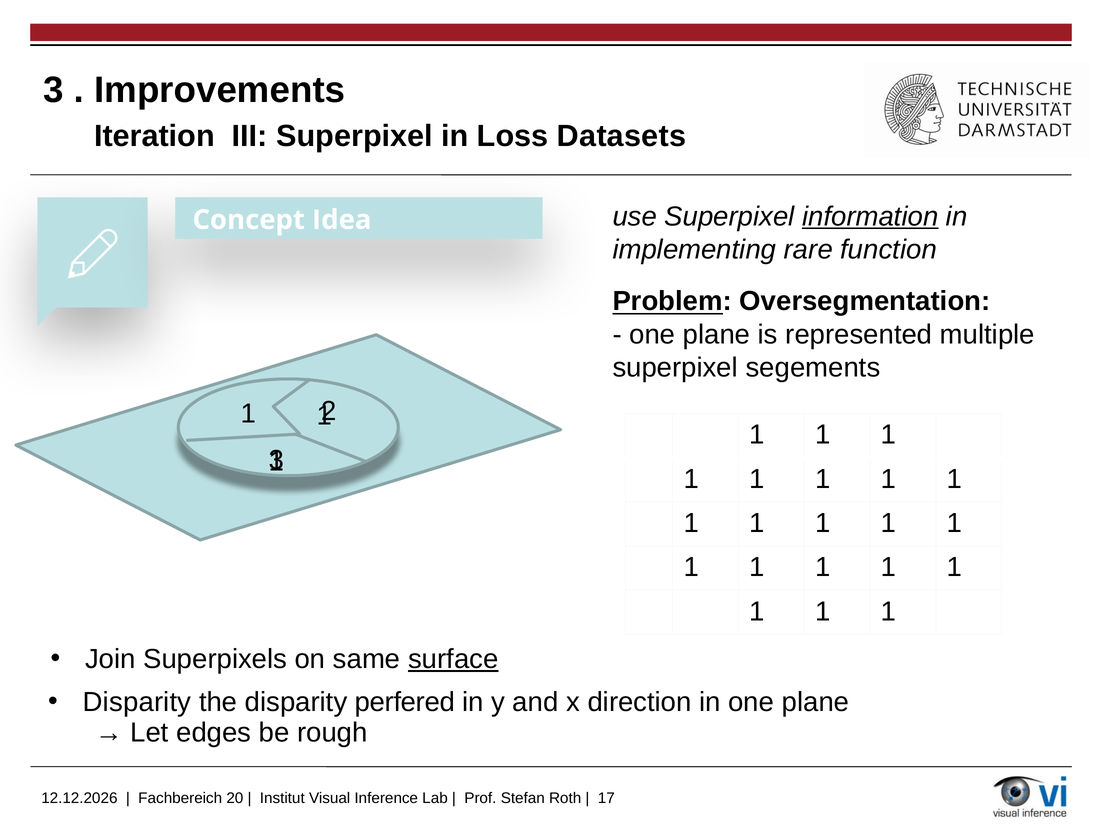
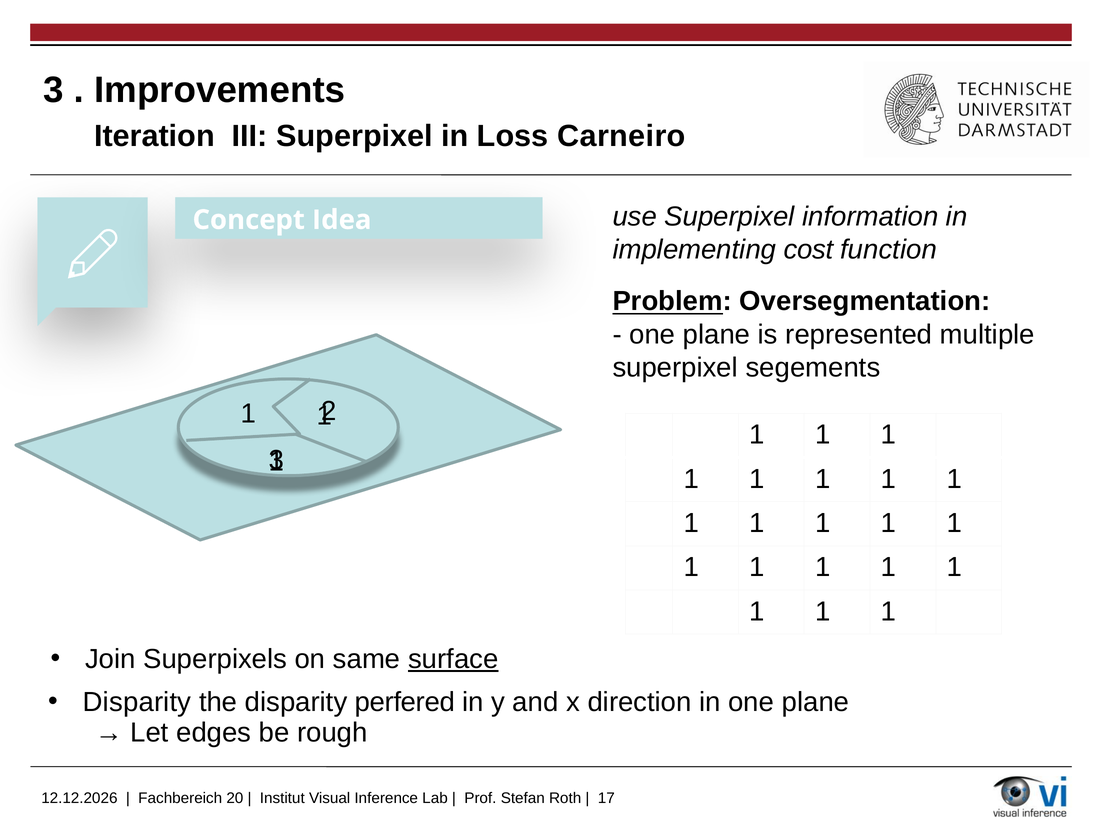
Datasets: Datasets -> Carneiro (621, 136)
information underline: present -> none (870, 216)
rare: rare -> cost (808, 249)
